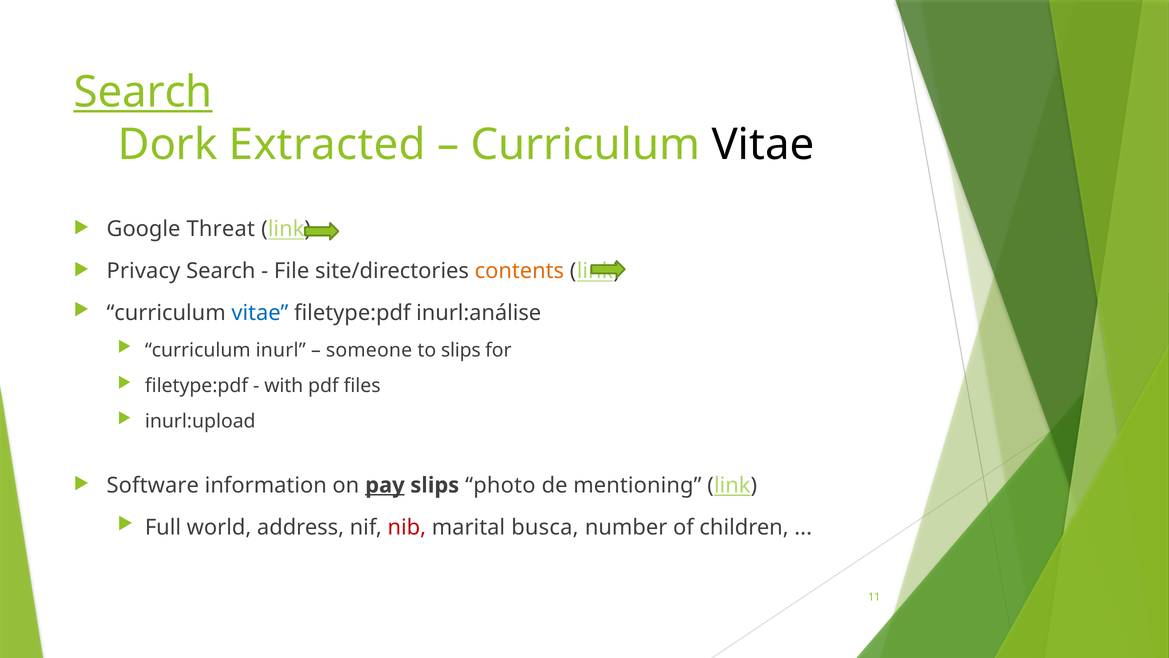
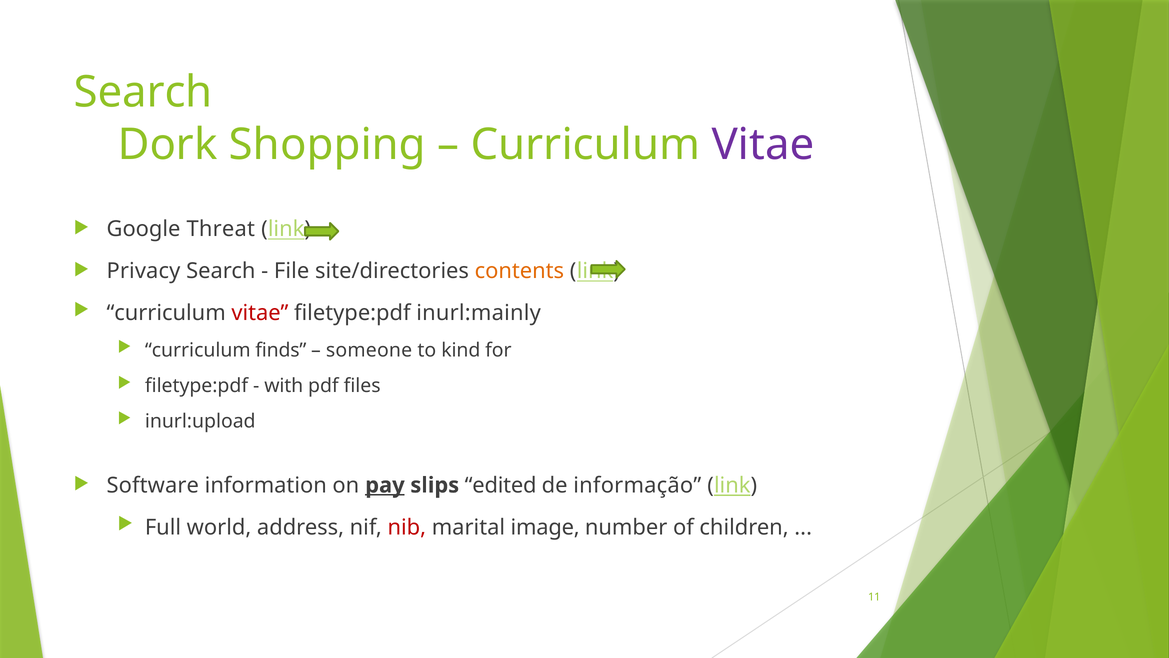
Search underline: present -> none (143, 92)
Extracted: Extracted -> Shopping (327, 145)
Vitae colour: black -> purple (763, 145)
vitae colour: blue -> red (260, 313)
inurl:análise: inurl:análise -> inurl:mainly (479, 313)
inurl: inurl -> finds (281, 350)
to slips: slips -> kind (461, 350)
photo: photo -> edited (501, 485)
mentioning: mentioning -> informação (637, 485)
busca: busca -> image (545, 527)
